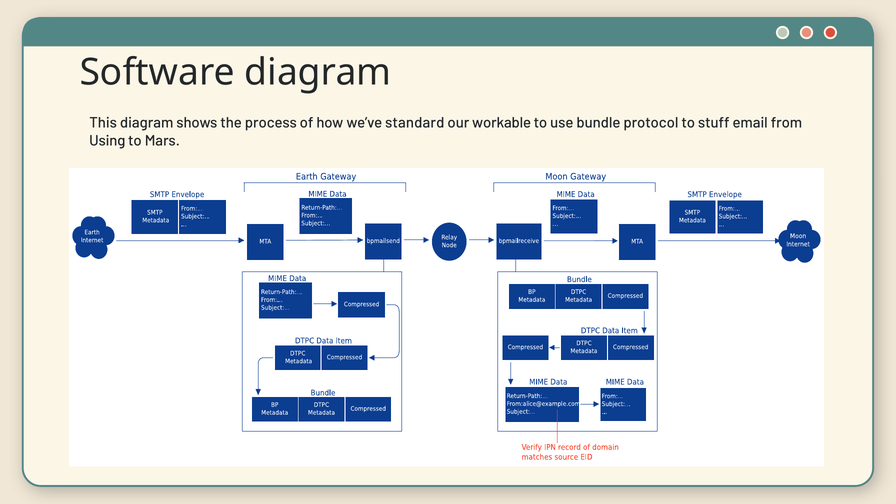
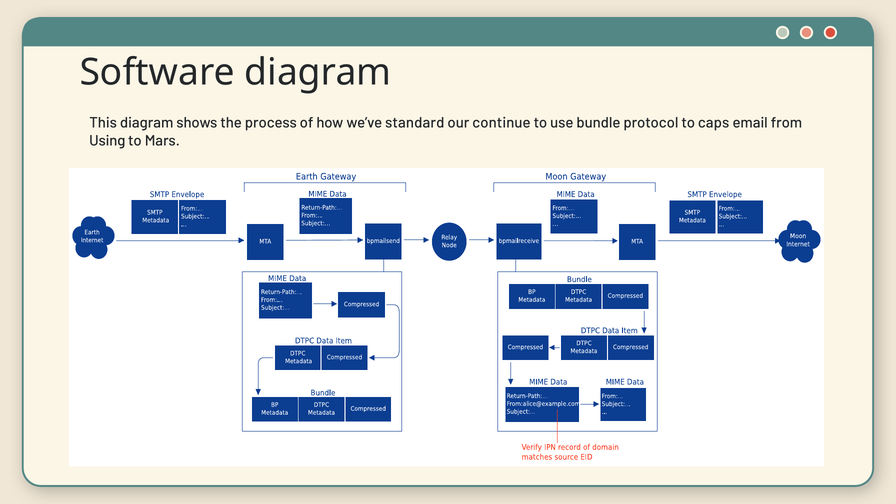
workable: workable -> continue (501, 123)
stuff: stuff -> caps (714, 123)
